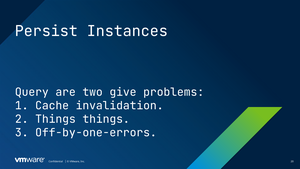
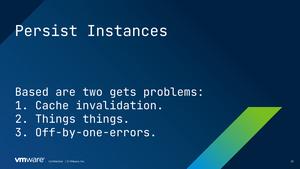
Query: Query -> Based (32, 92)
give: give -> gets (123, 92)
